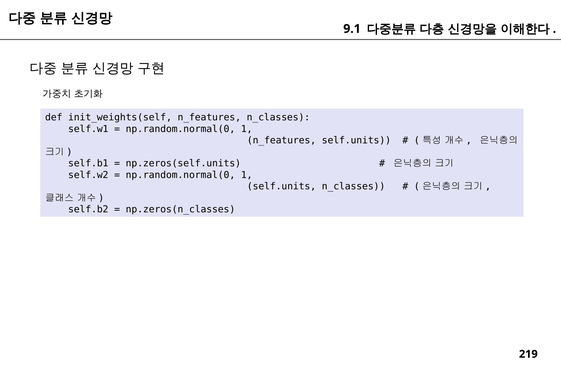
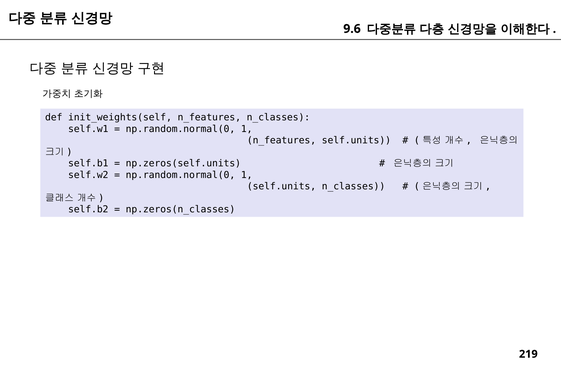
9.1: 9.1 -> 9.6 (352, 29)
